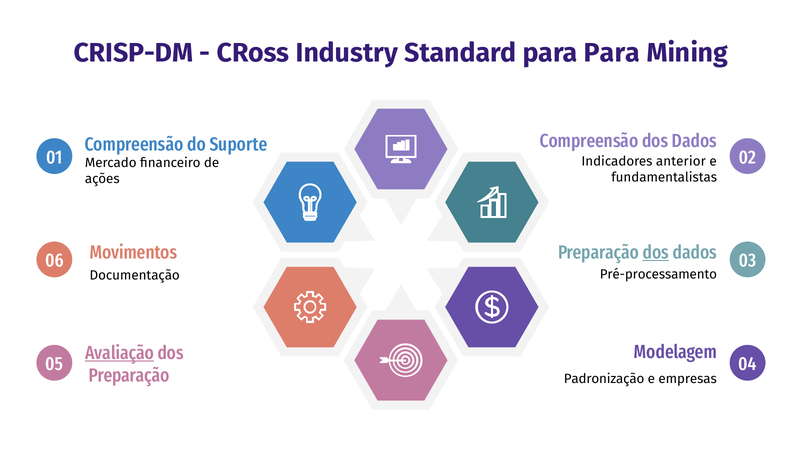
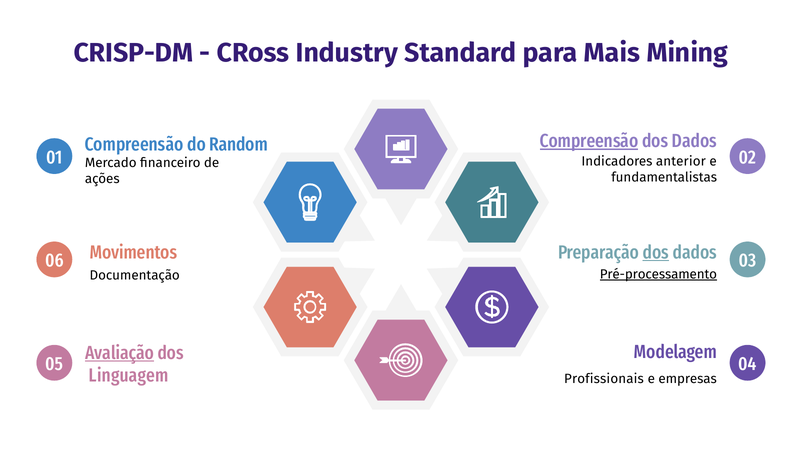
para Para: Para -> Mais (612, 53)
Compreensão underline: none -> present (589, 141)
Suporte: Suporte -> Random (239, 145)
Pré-processamento underline: none -> present (658, 274)
Preparação: Preparação -> Linguagem (129, 376)
Padronização: Padronização -> Profissionais (604, 379)
